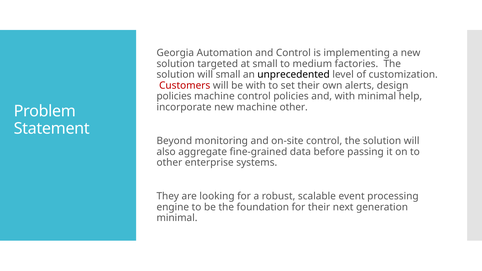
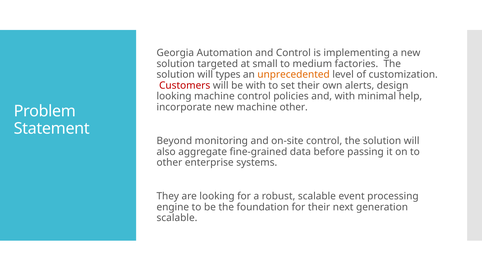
will small: small -> types (228, 75)
unprecedented colour: black -> orange (294, 75)
policies: policies -> looking (174, 96)
minimal: minimal -> scalable (177, 218)
